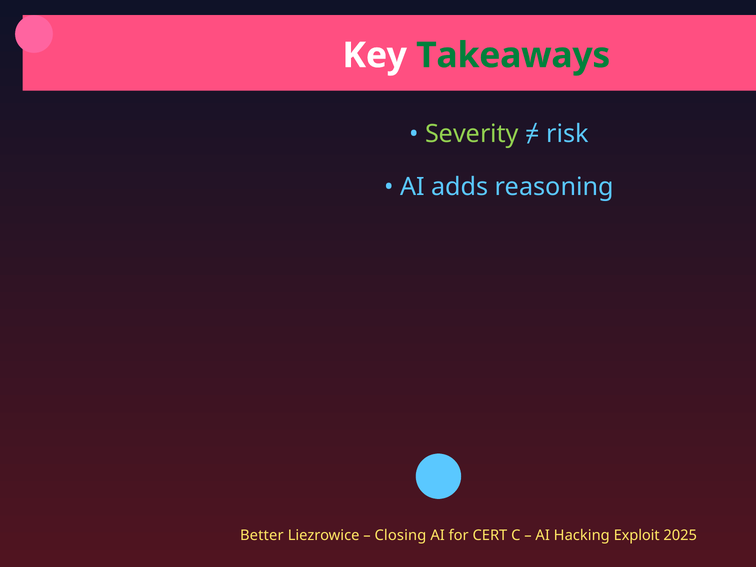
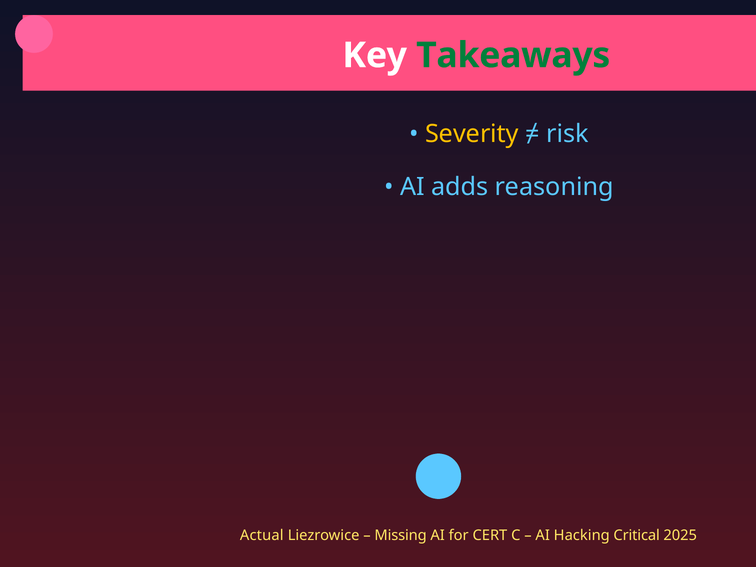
Severity colour: light green -> yellow (472, 134)
Better: Better -> Actual (262, 535)
Closing: Closing -> Missing (401, 535)
Exploit: Exploit -> Critical (637, 535)
